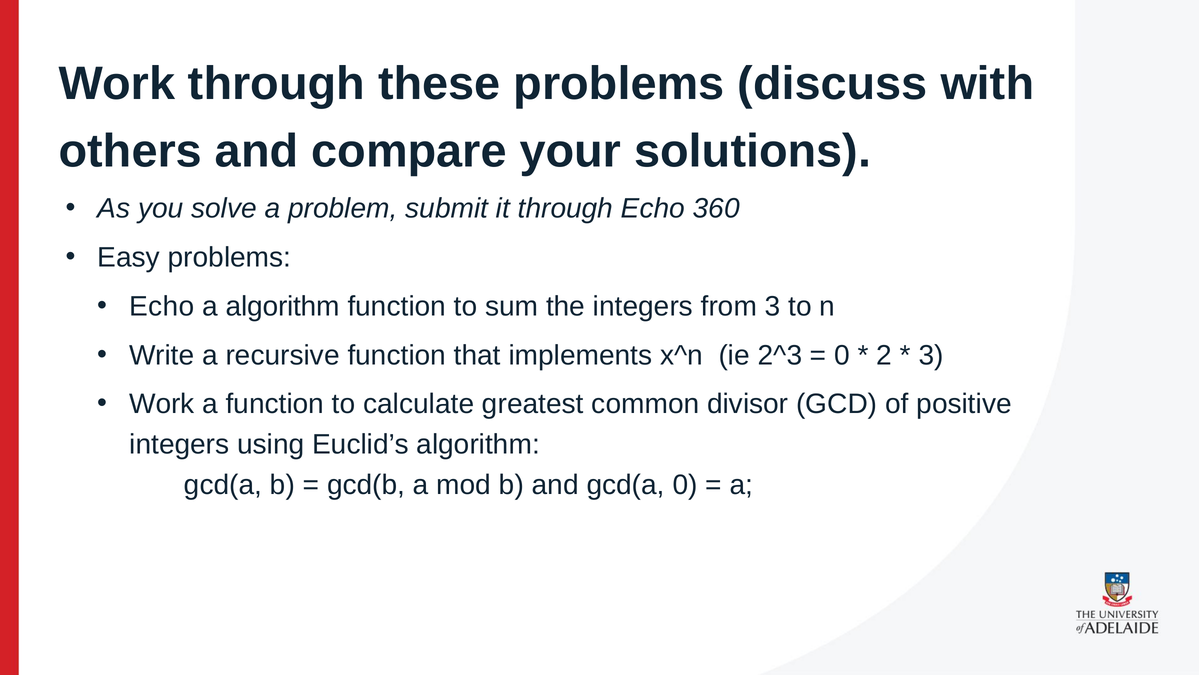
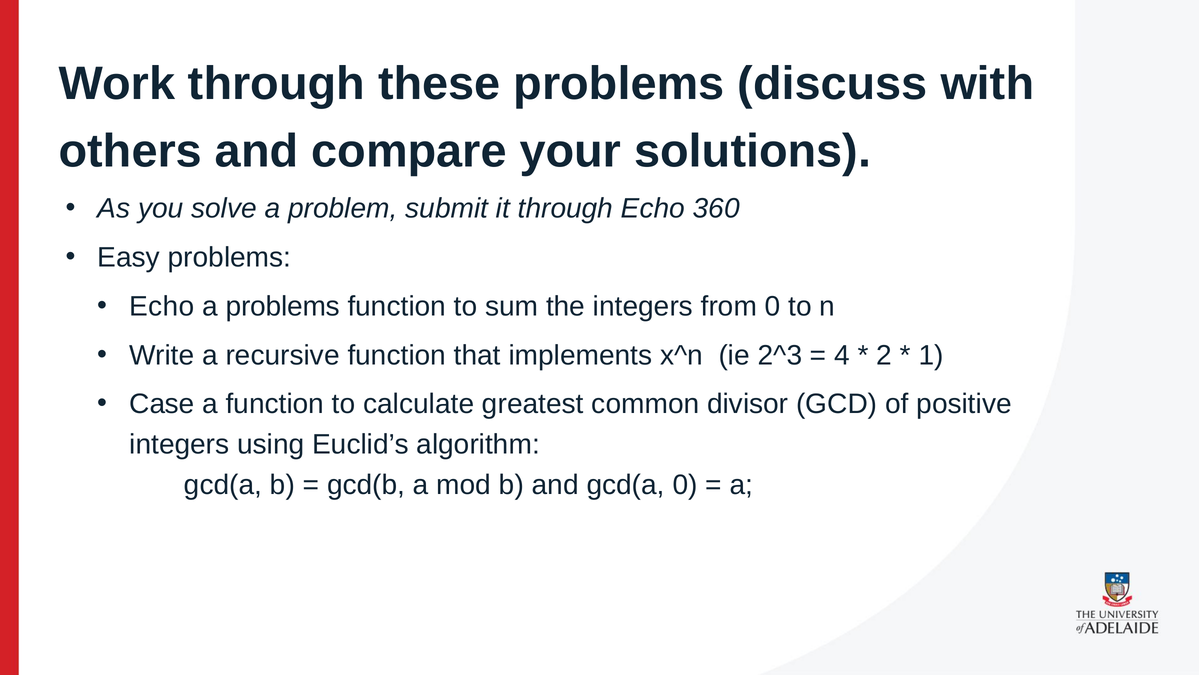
a algorithm: algorithm -> problems (283, 306)
from 3: 3 -> 0 (773, 306)
0: 0 -> 4 (842, 355)
3: 3 -> 1 (931, 355)
Work: Work -> Case (162, 404)
